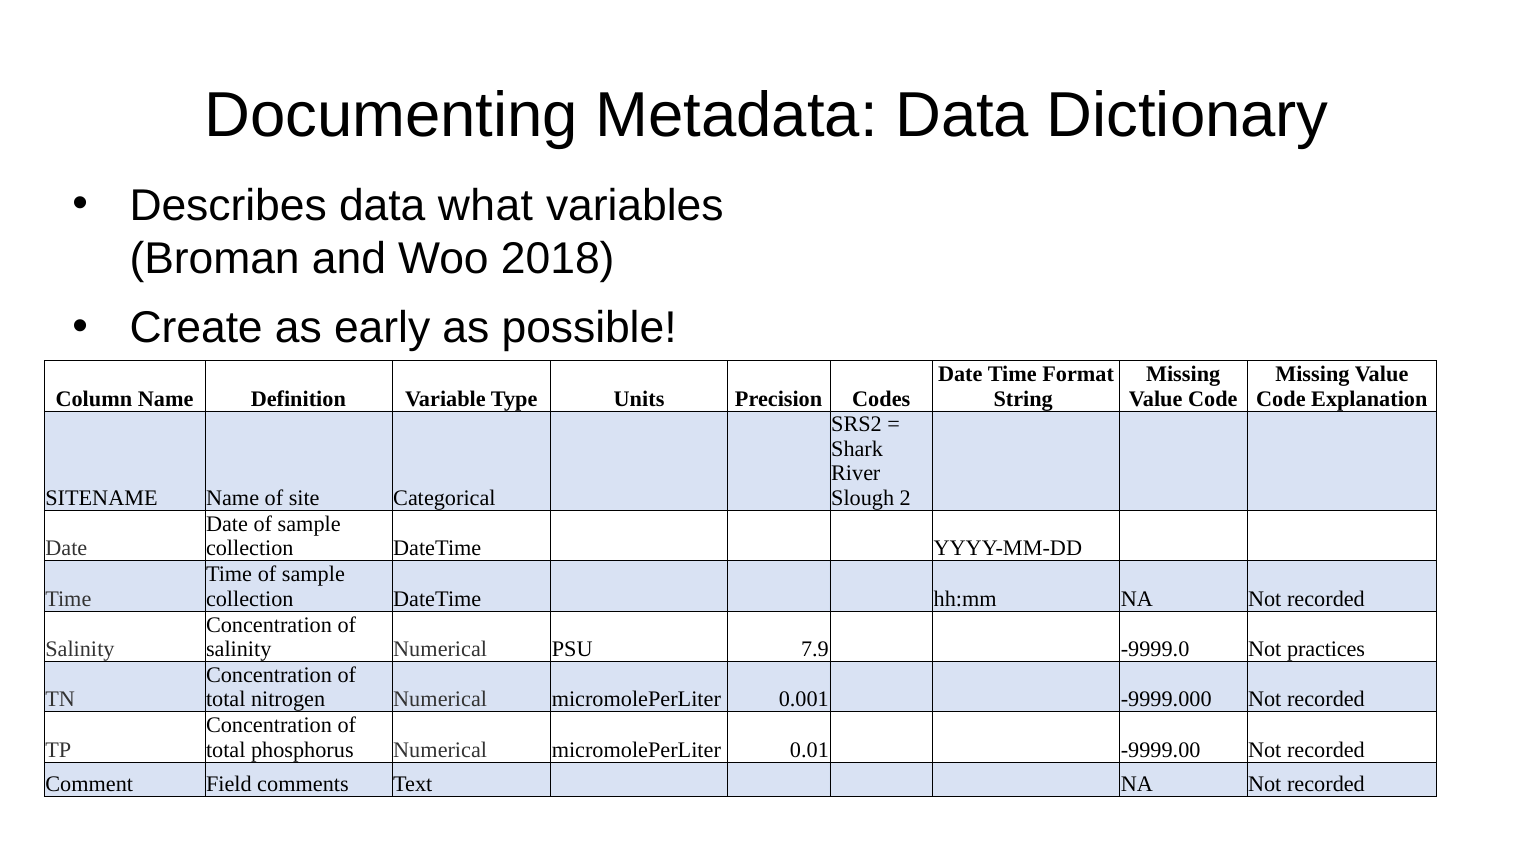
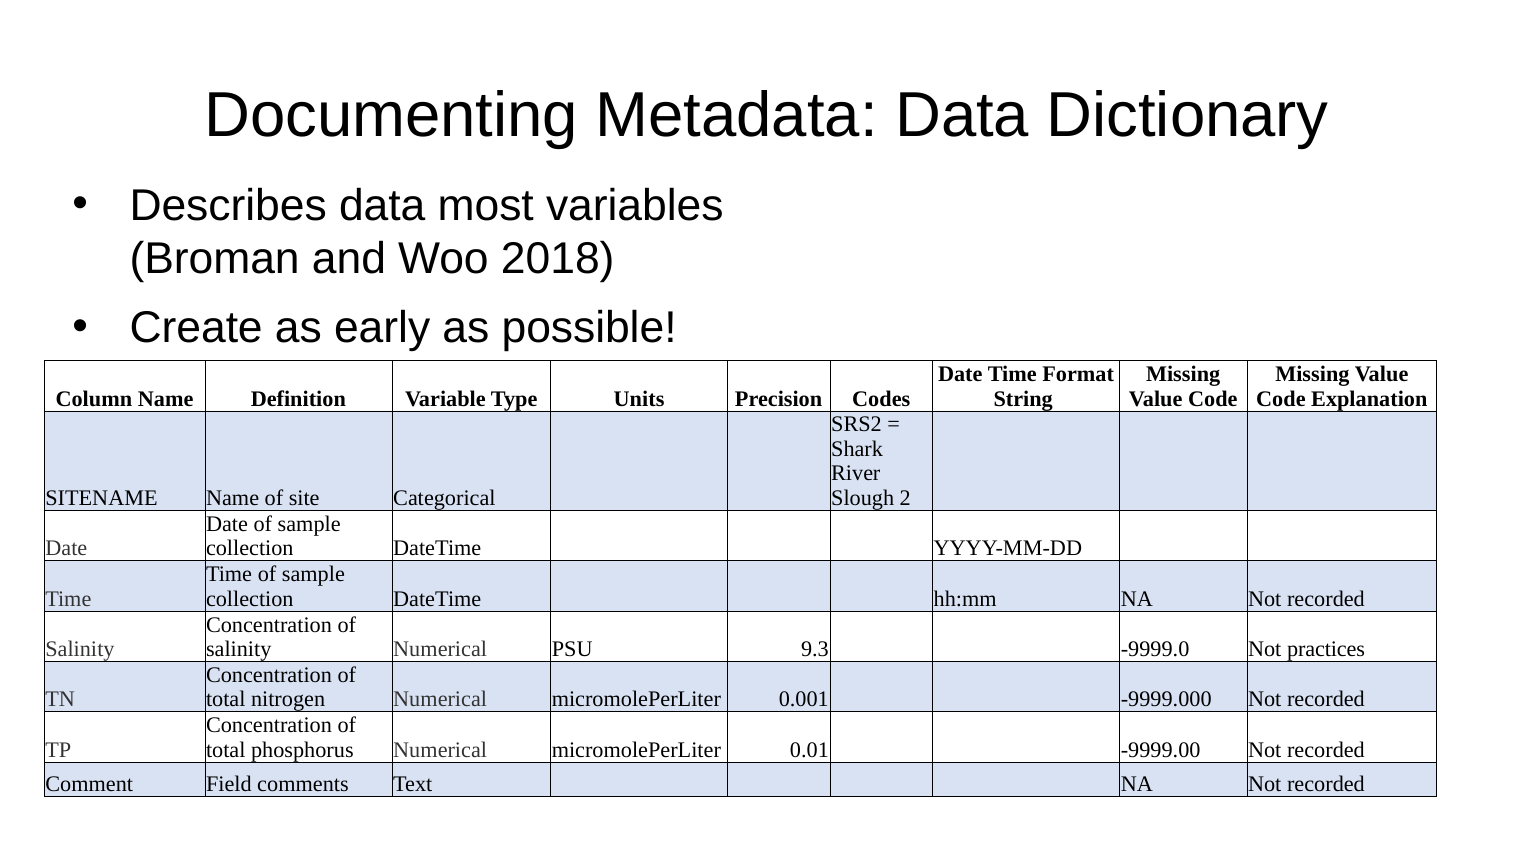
what: what -> most (486, 206)
7.9: 7.9 -> 9.3 (815, 649)
